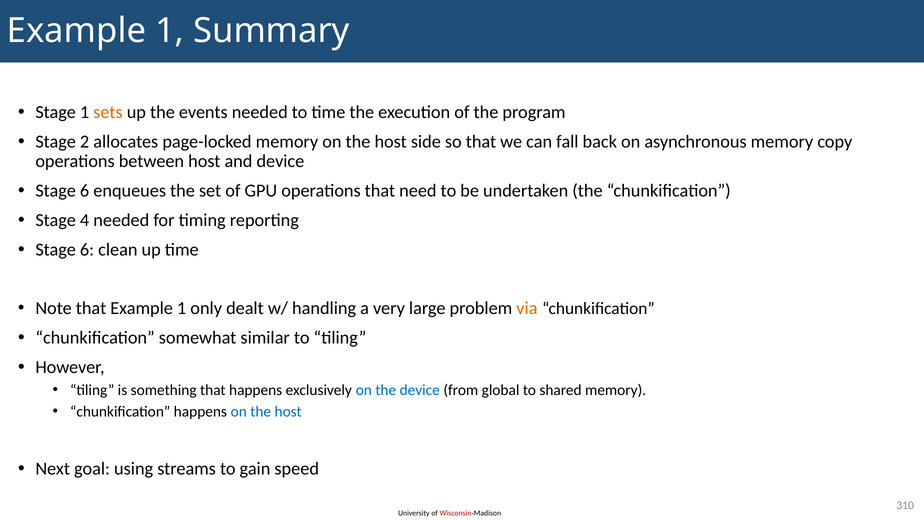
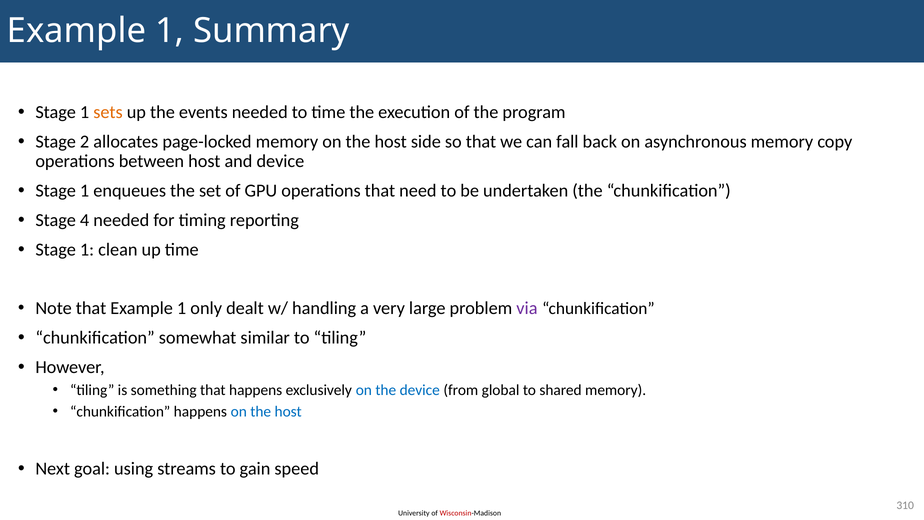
6: 6 -> 1 (85, 191)
6: 6 -> 1 (87, 249)
via colour: orange -> purple (527, 308)
